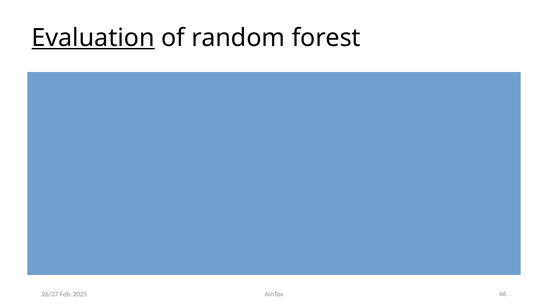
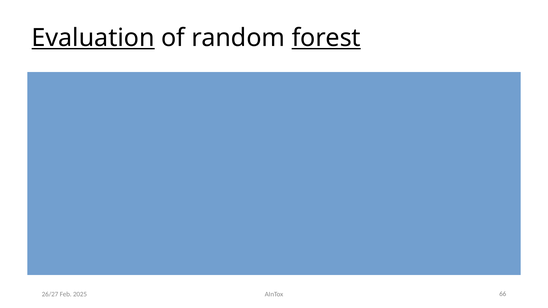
forest underline: none -> present (326, 38)
